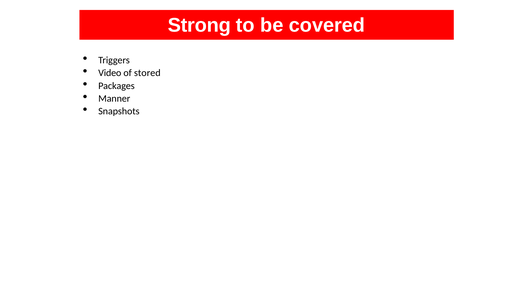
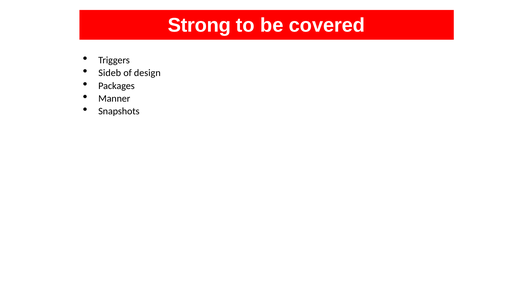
Video: Video -> Sideb (110, 73)
stored: stored -> design (147, 73)
